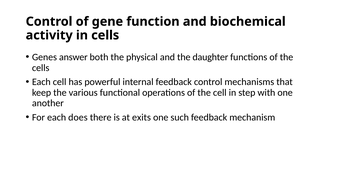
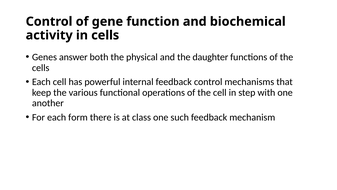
does: does -> form (78, 117)
exits: exits -> class (142, 117)
